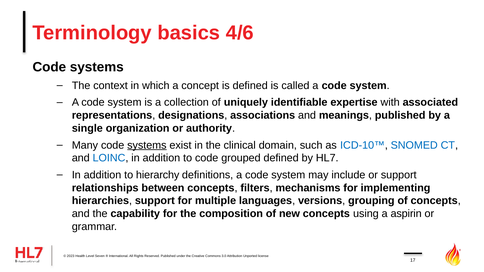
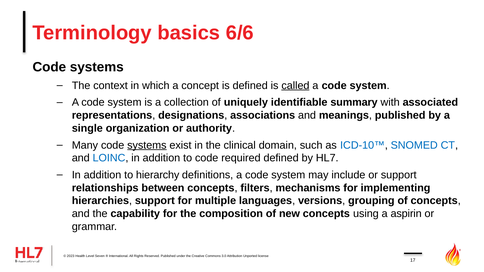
4/6: 4/6 -> 6/6 (240, 33)
called underline: none -> present (295, 86)
expertise: expertise -> summary (354, 103)
grouped: grouped -> required (241, 158)
